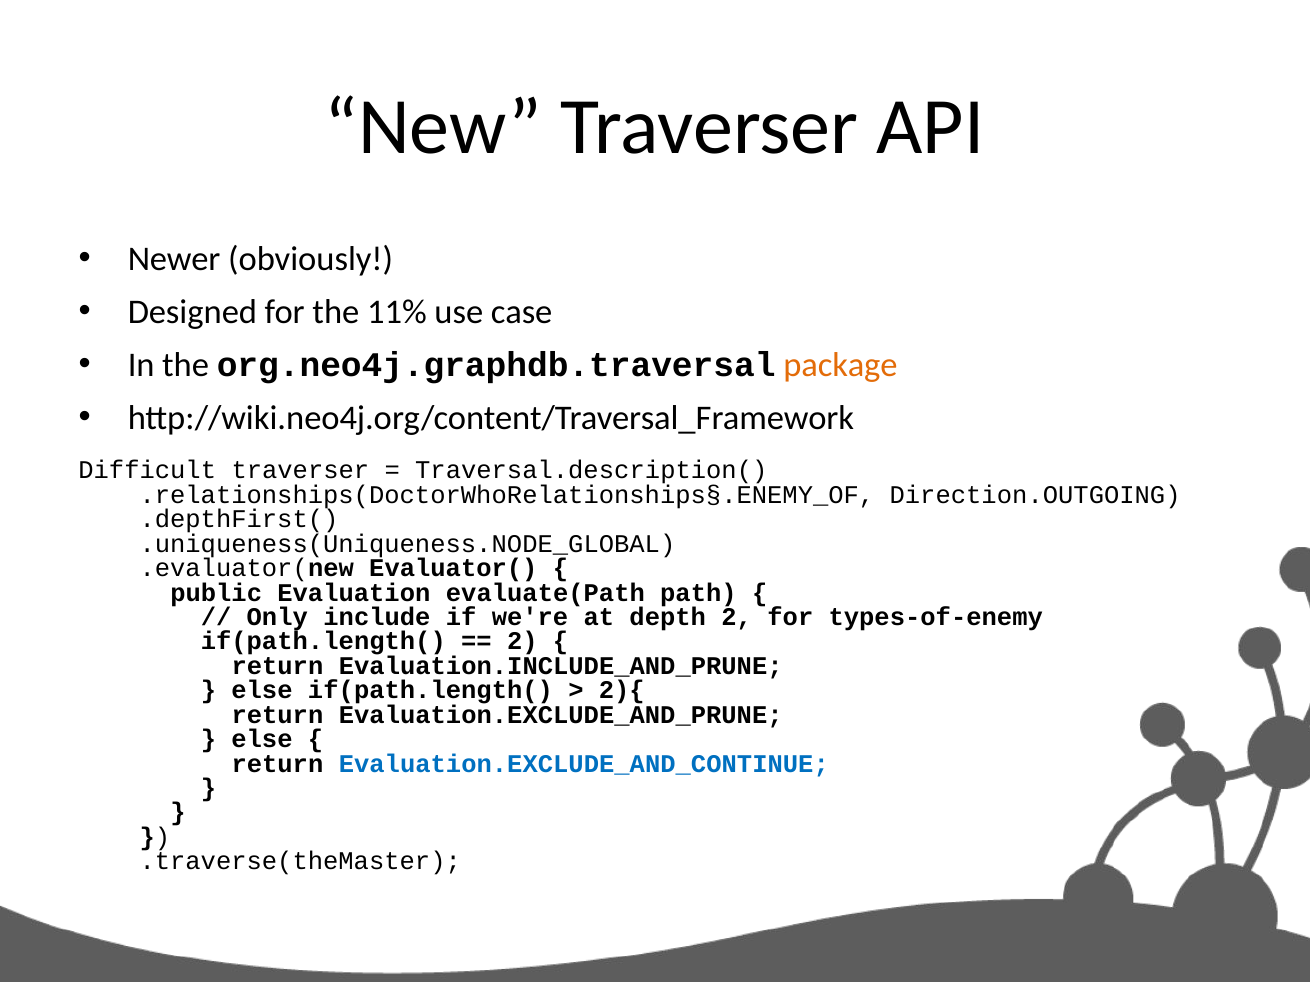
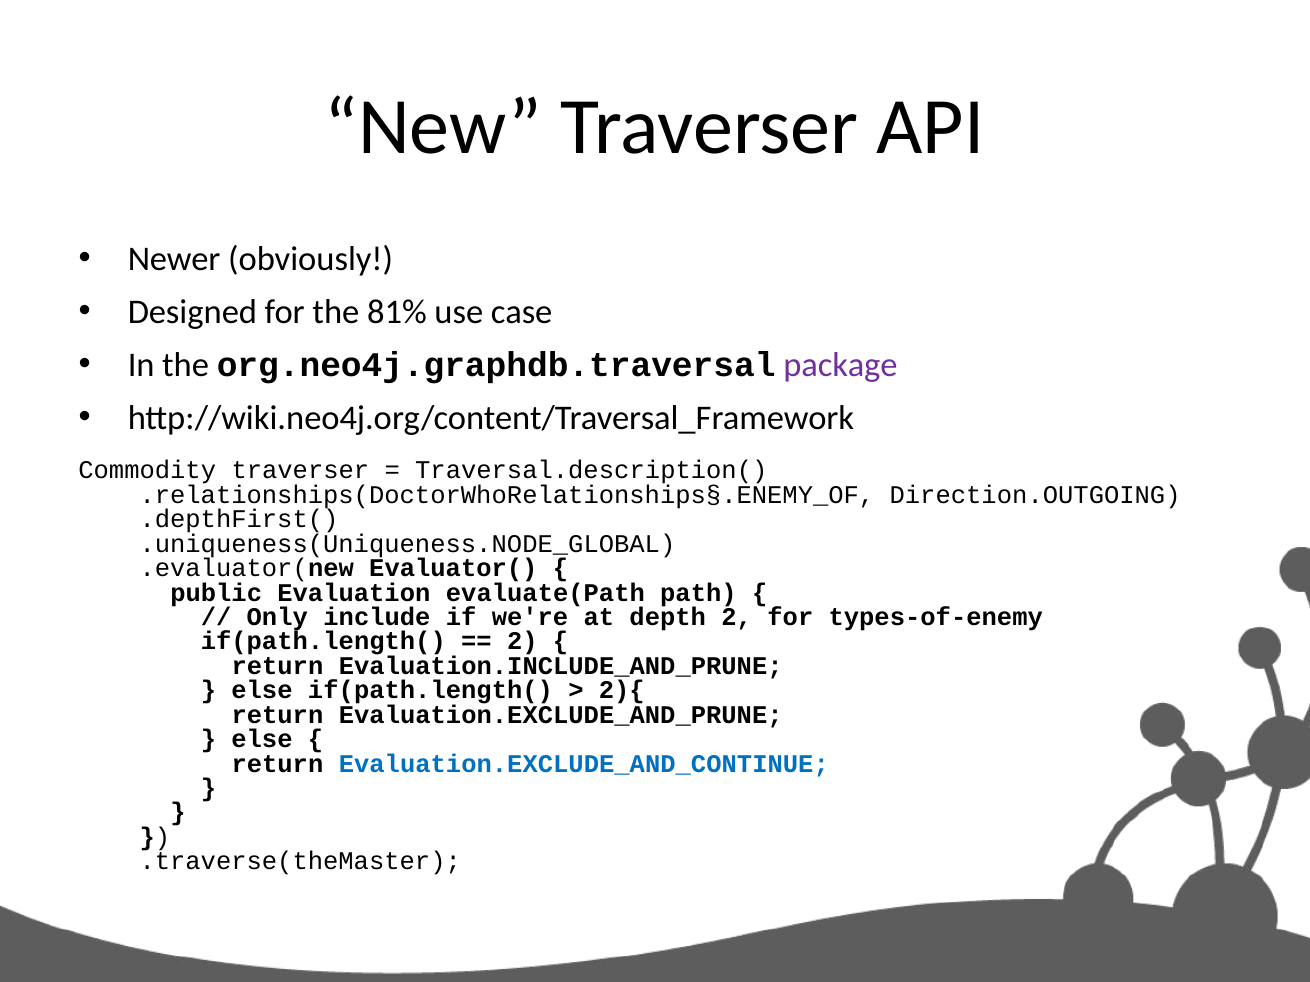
11%: 11% -> 81% (397, 312)
package colour: orange -> purple (840, 365)
Difficult: Difficult -> Commodity (147, 471)
